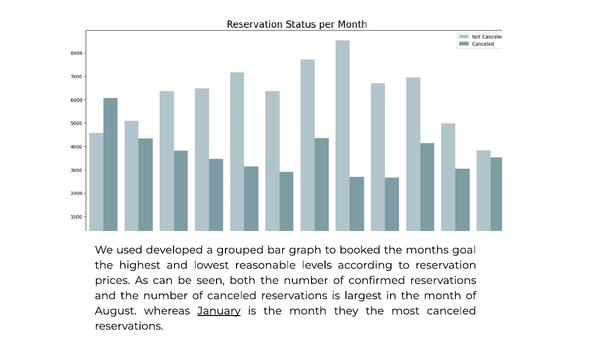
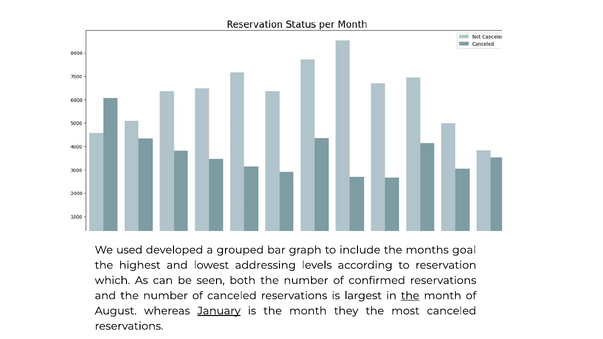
booked: booked -> include (360, 250)
reasonable: reasonable -> addressing (265, 265)
prices: prices -> which (112, 281)
the underline: none -> present (410, 296)
